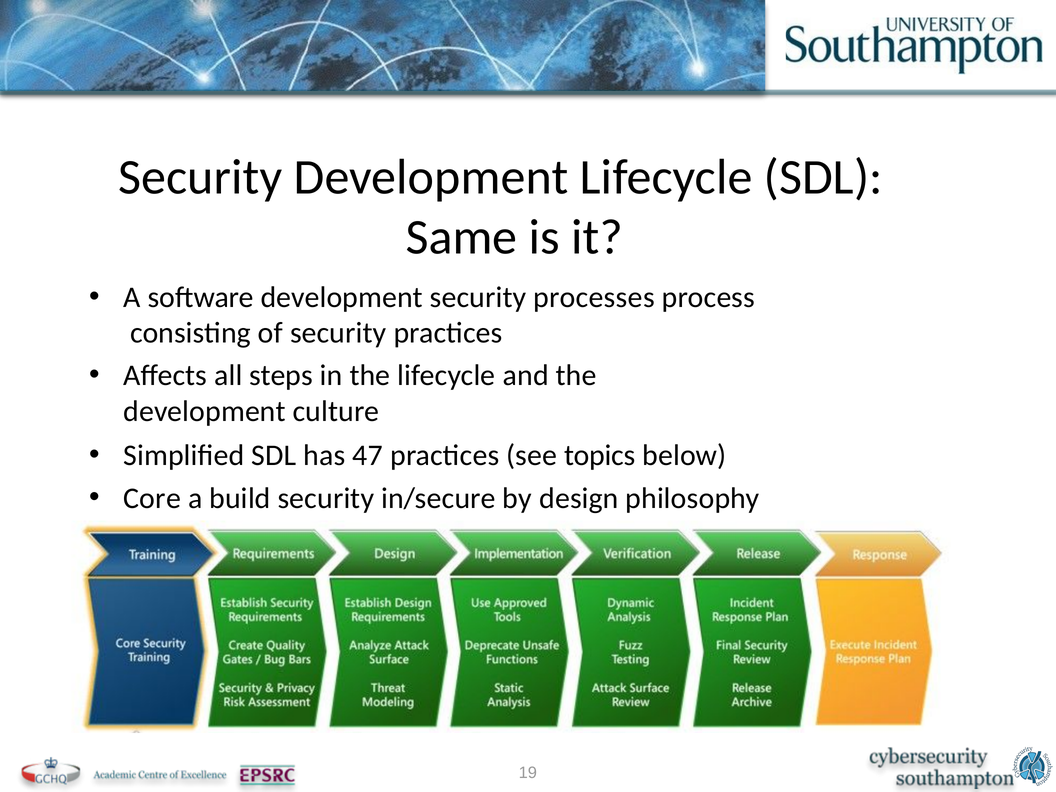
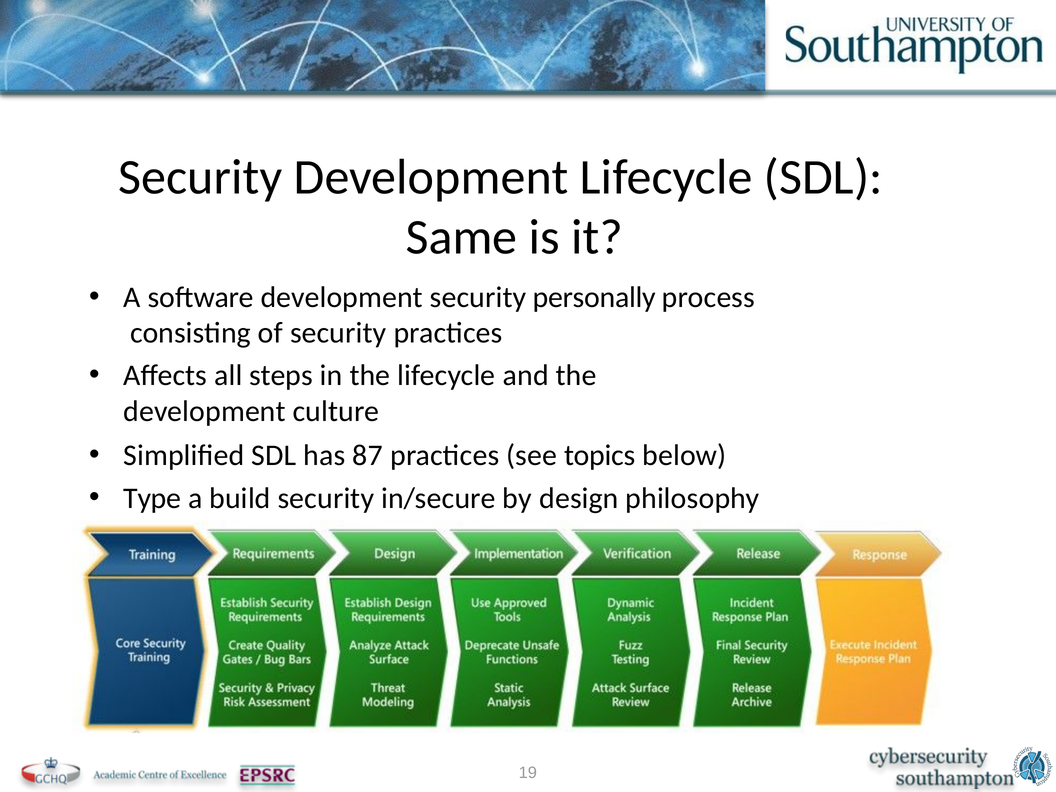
processes: processes -> personally (594, 297)
47: 47 -> 87 (367, 455)
Core: Core -> Type (152, 498)
